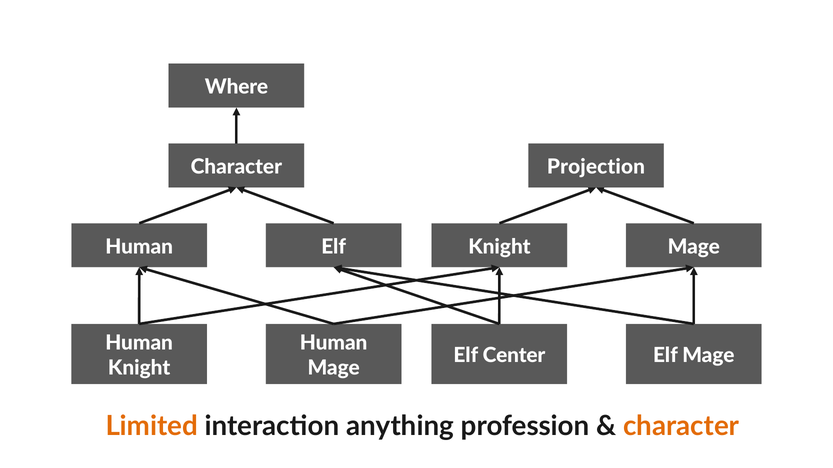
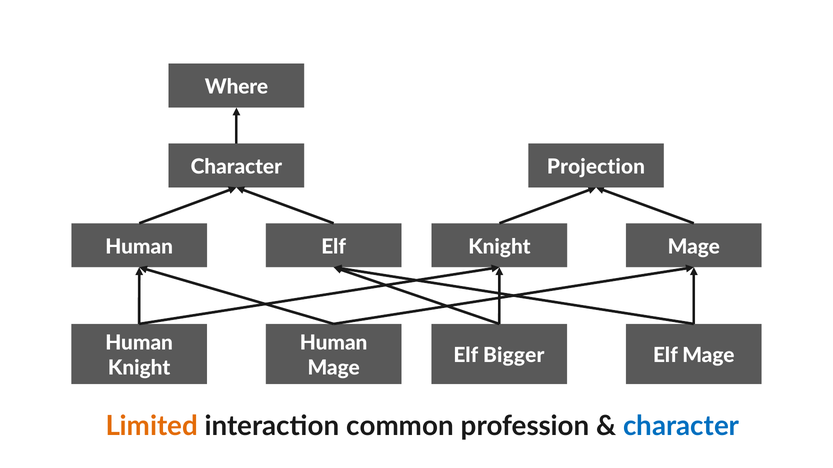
Center: Center -> Bigger (514, 356)
anything: anything -> common (400, 427)
character colour: orange -> blue (681, 427)
